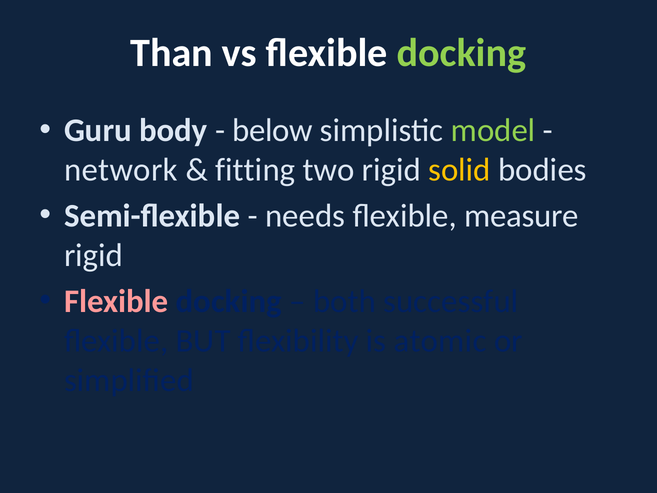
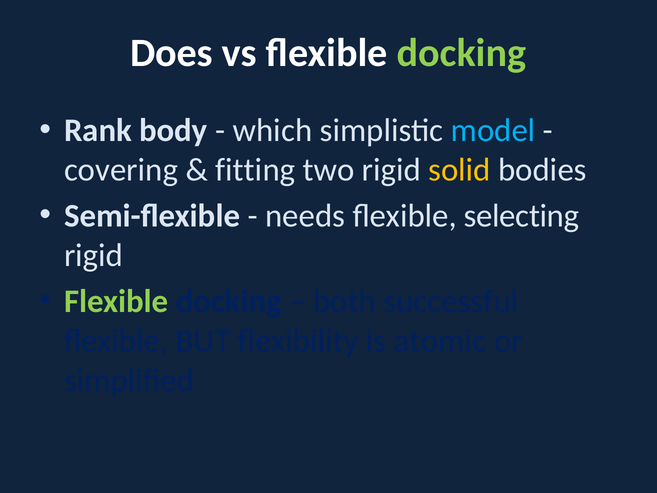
Than: Than -> Does (172, 53)
Guru: Guru -> Rank (98, 130)
below: below -> which (272, 130)
model colour: light green -> light blue (493, 130)
network: network -> covering (121, 170)
measure: measure -> selecting (521, 216)
Flexible colour: pink -> light green (116, 301)
